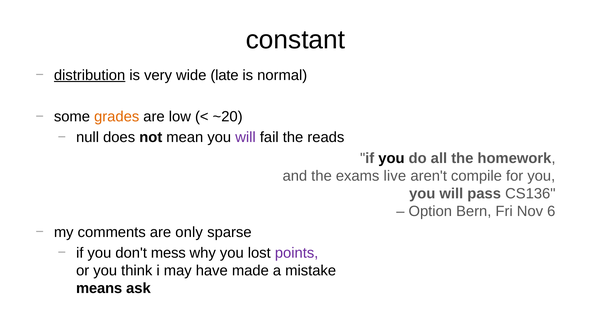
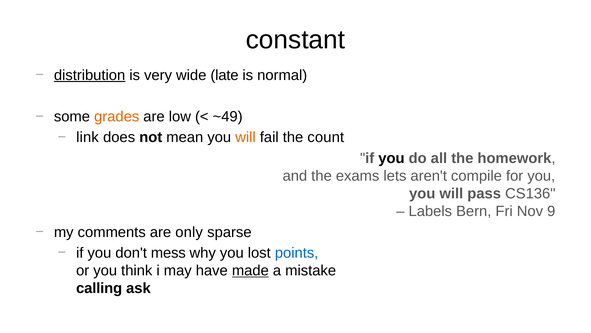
~20: ~20 -> ~49 (228, 116)
null: null -> link (87, 137)
will colour: purple -> orange (246, 137)
reads: reads -> count (326, 137)
live: live -> lets (395, 176)
Option: Option -> Labels (430, 211)
6: 6 -> 9 (551, 211)
points colour: purple -> blue (297, 252)
made underline: none -> present (250, 270)
means: means -> calling (99, 288)
